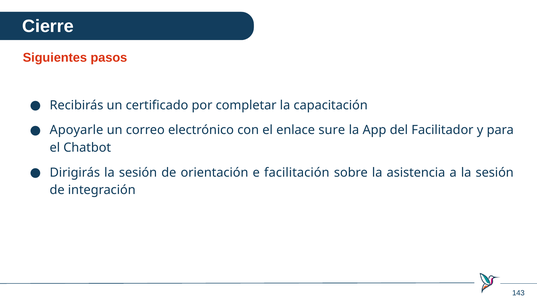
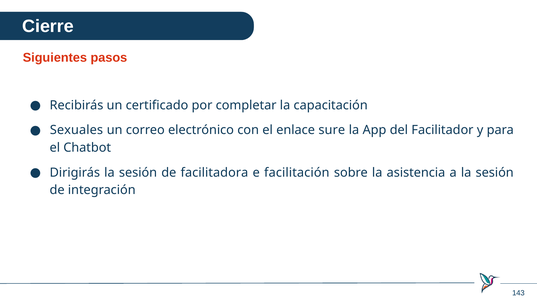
Apoyarle: Apoyarle -> Sexuales (76, 130)
orientación: orientación -> facilitadora (214, 173)
